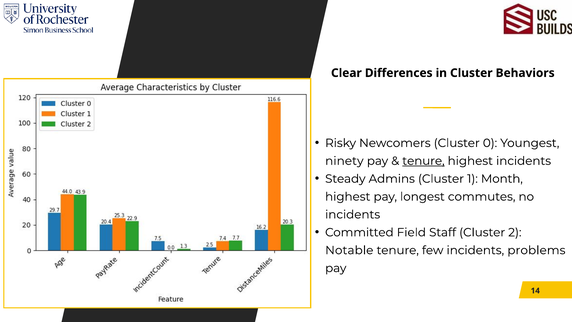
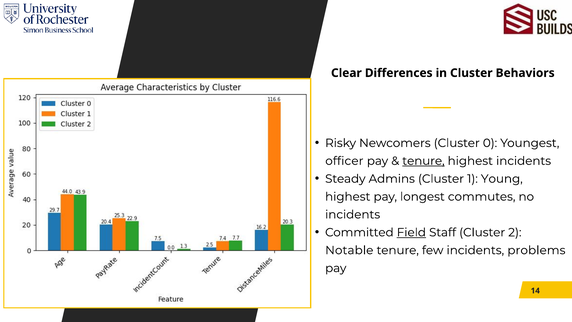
ninety: ninety -> officer (344, 161)
Month: Month -> Young (502, 179)
Field underline: none -> present (411, 232)
